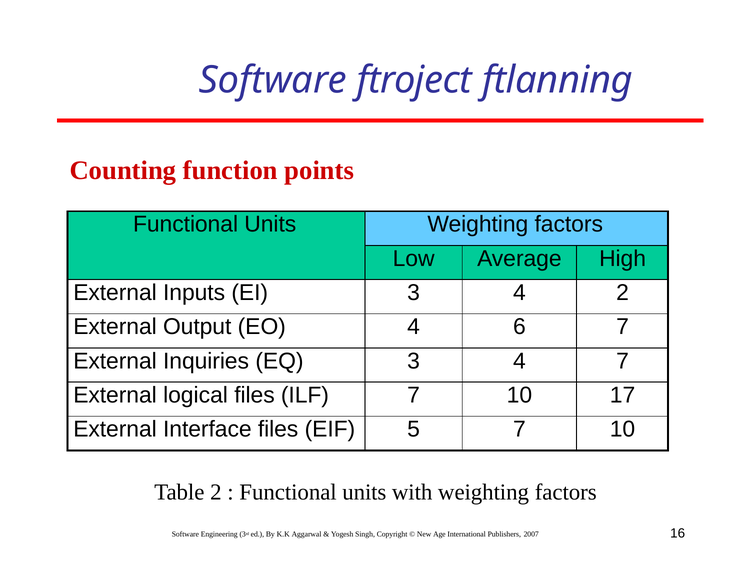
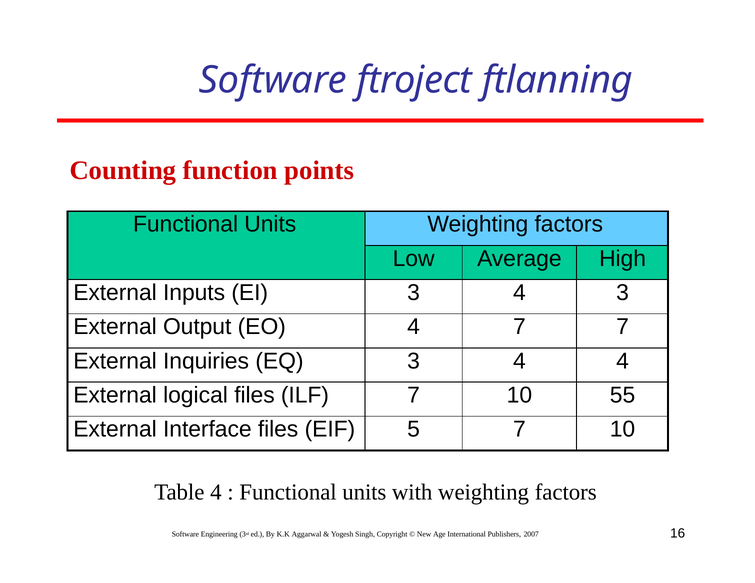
4 2: 2 -> 3 (623, 293)
4 6: 6 -> 7 (519, 327)
4 7: 7 -> 4 (623, 361)
17: 17 -> 55 (623, 395)
Table 2: 2 -> 4 (216, 493)
